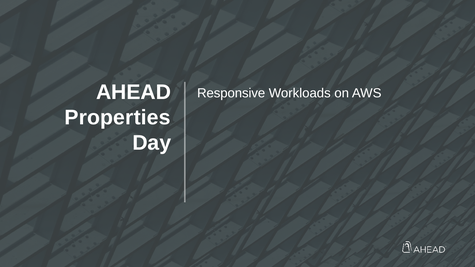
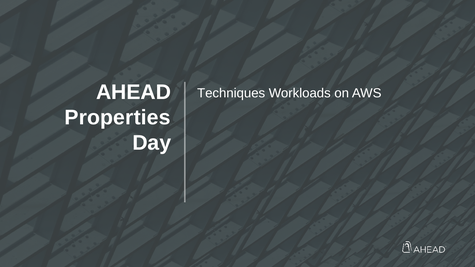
Responsive: Responsive -> Techniques (231, 93)
